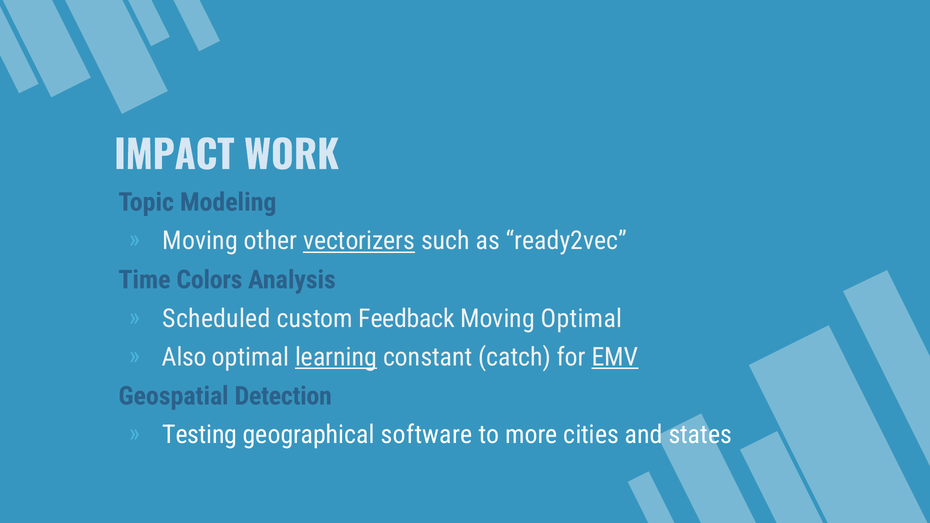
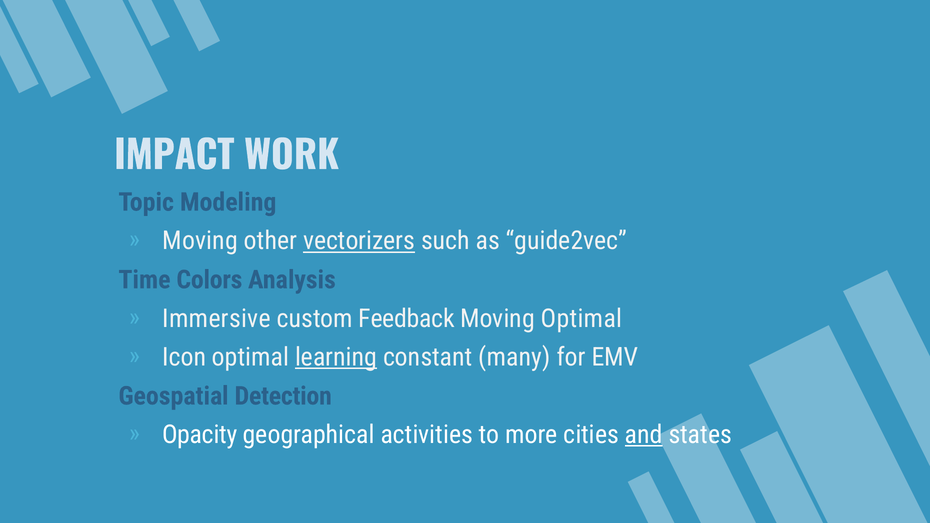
ready2vec: ready2vec -> guide2vec (566, 241)
Scheduled: Scheduled -> Immersive (217, 319)
Also: Also -> Icon (184, 357)
catch: catch -> many (514, 357)
EMV underline: present -> none (615, 357)
Testing: Testing -> Opacity (200, 435)
software: software -> activities (427, 435)
and underline: none -> present (644, 435)
